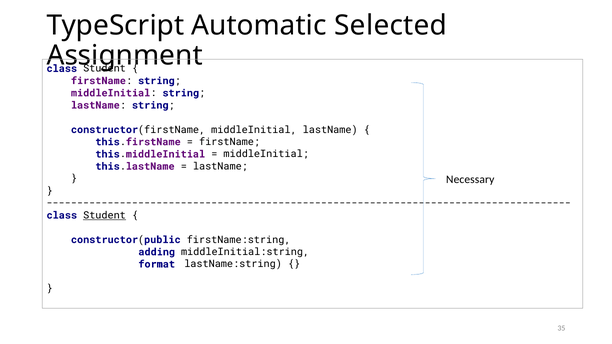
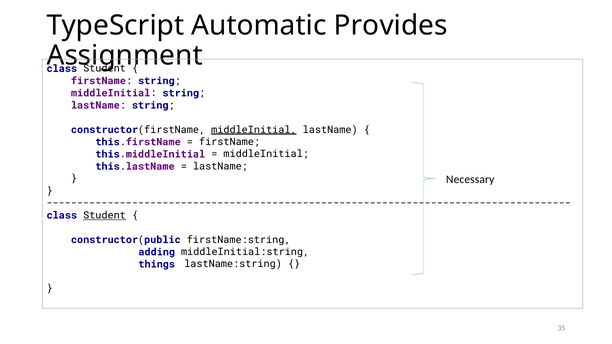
Selected: Selected -> Provides (391, 25)
middleInitial underline: none -> present (254, 130)
format: format -> things (157, 264)
